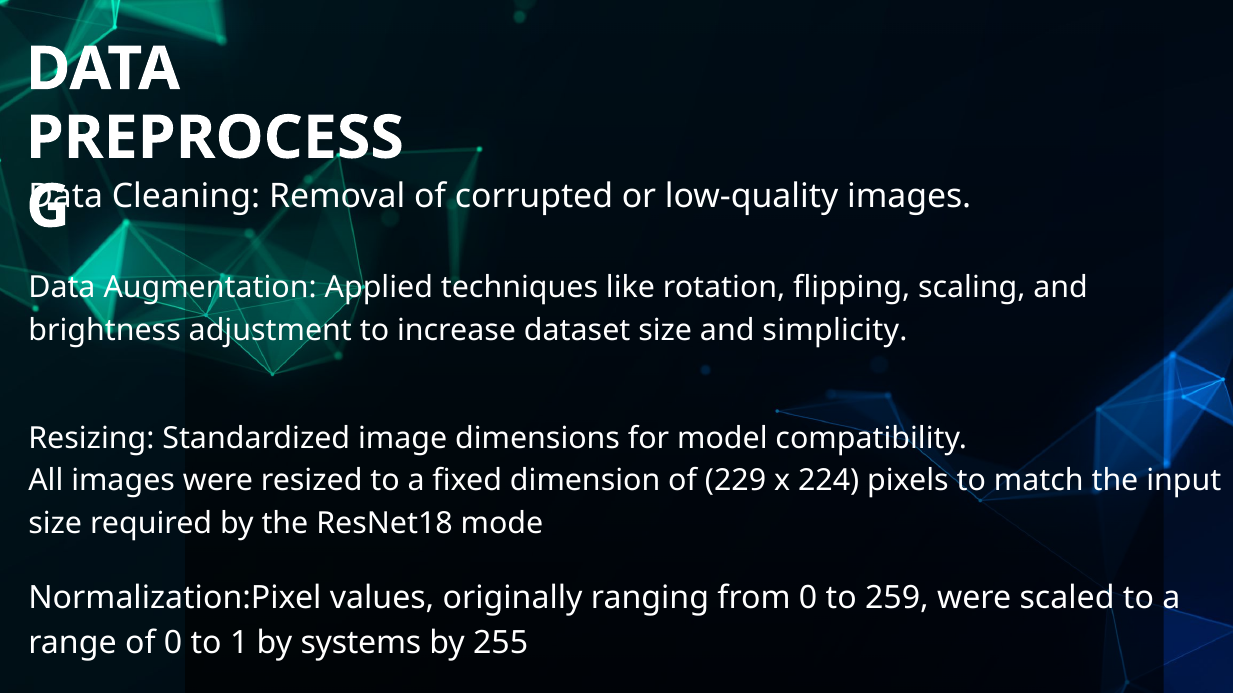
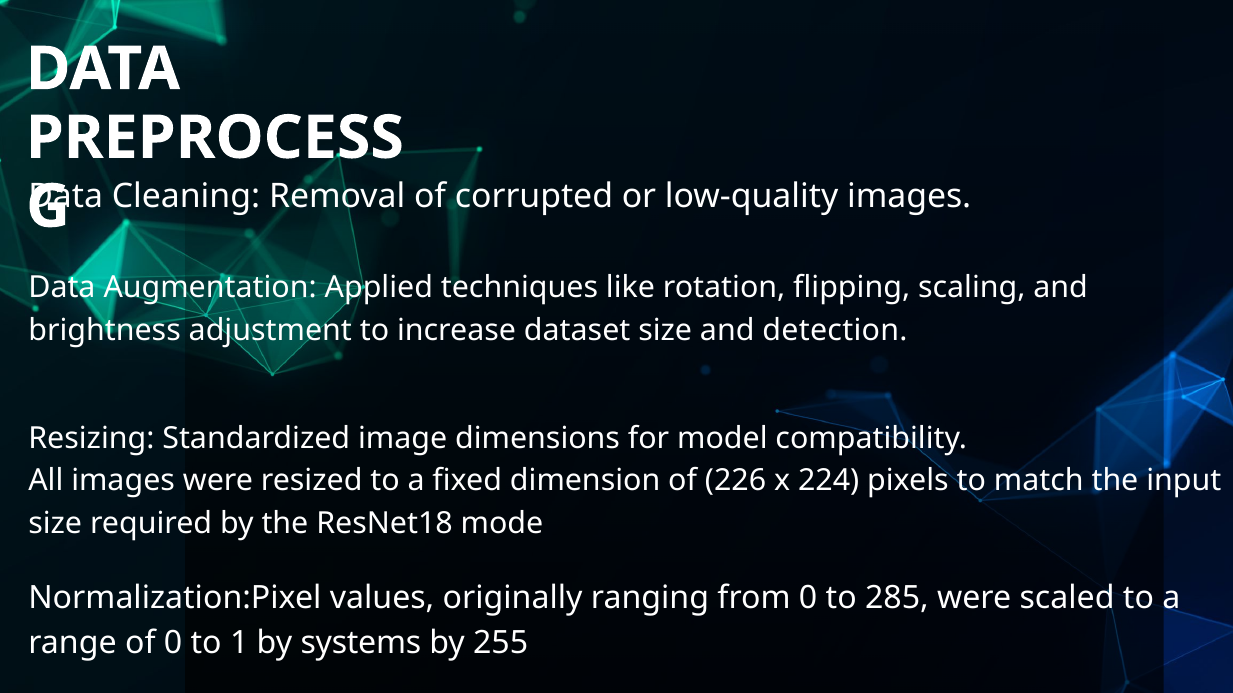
simplicity: simplicity -> detection (835, 330)
229: 229 -> 226 (736, 481)
259: 259 -> 285 (897, 598)
